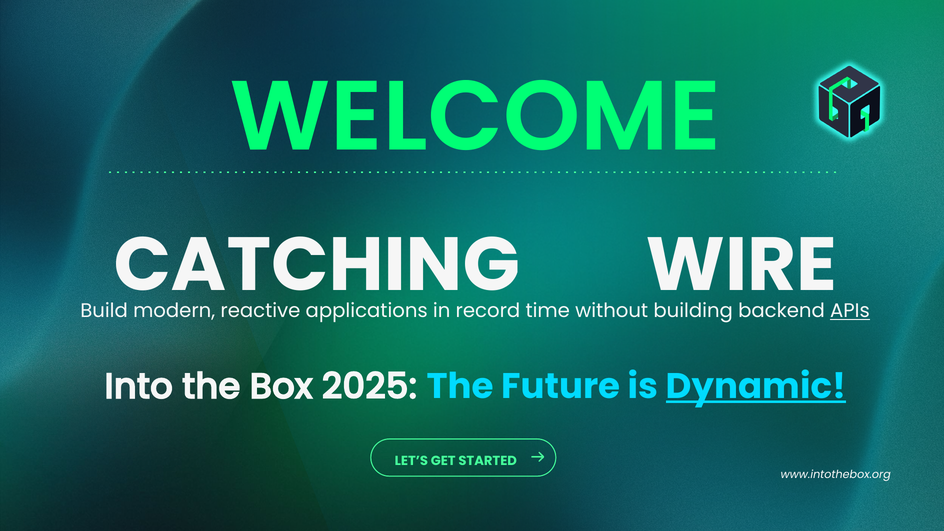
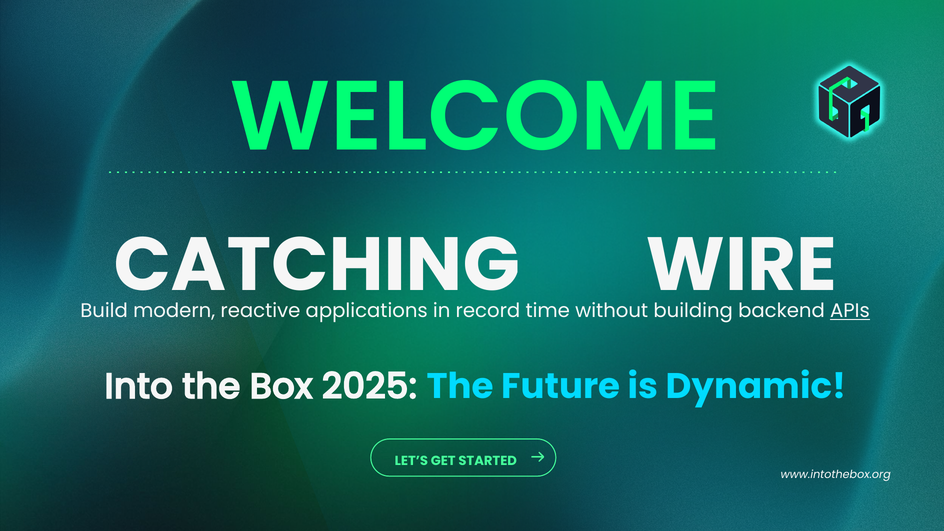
Dynamic underline: present -> none (756, 386)
